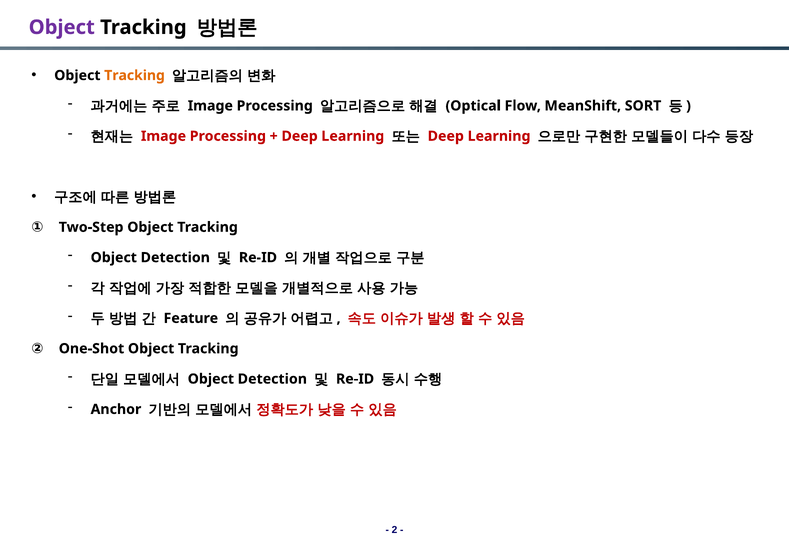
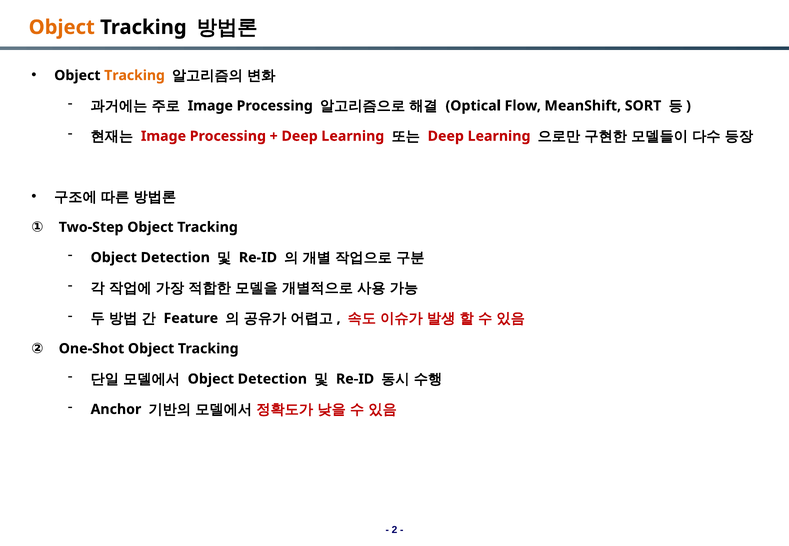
Object colour: purple -> orange (62, 27)
